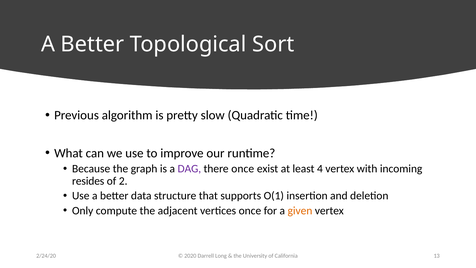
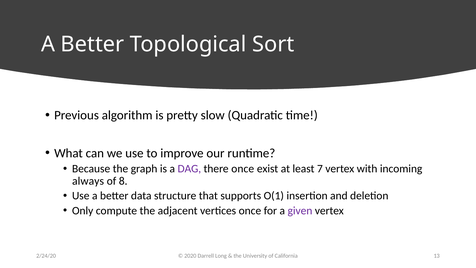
4: 4 -> 7 (320, 169)
resides: resides -> always (88, 181)
2: 2 -> 8 (123, 181)
given colour: orange -> purple (300, 210)
